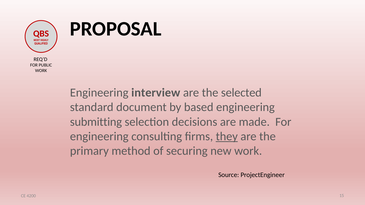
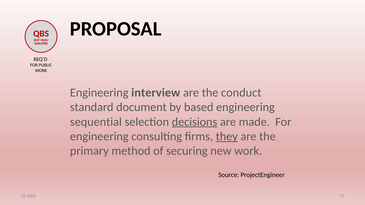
selected: selected -> conduct (241, 93)
submitting: submitting -> sequential (96, 122)
decisions underline: none -> present (195, 122)
